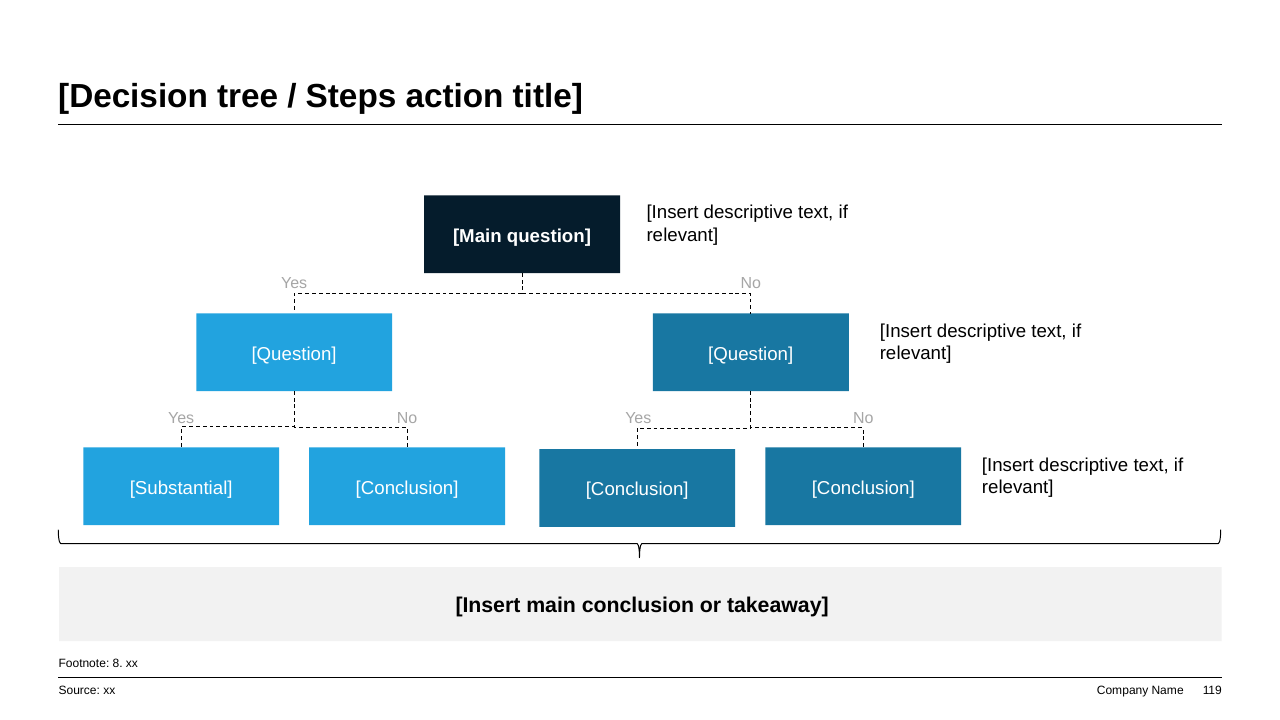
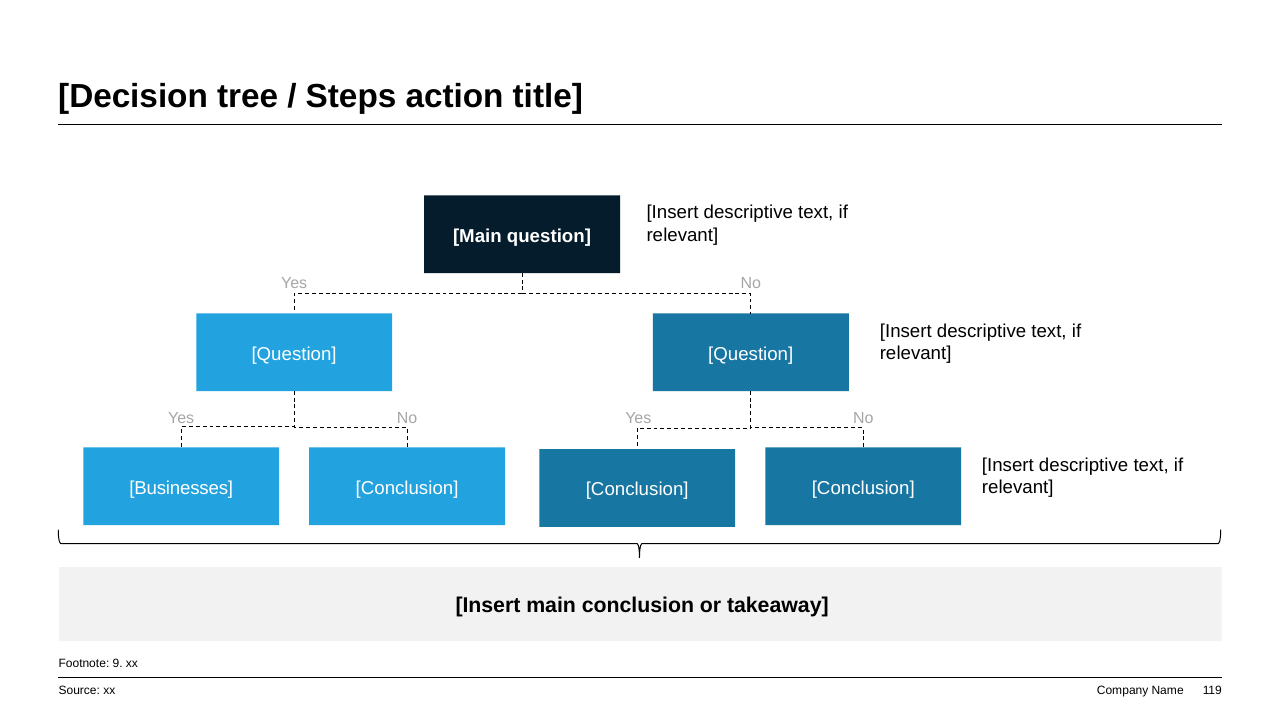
Substantial: Substantial -> Businesses (181, 488)
8: 8 -> 9 (118, 663)
